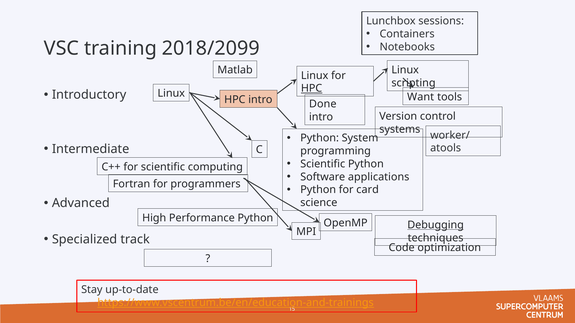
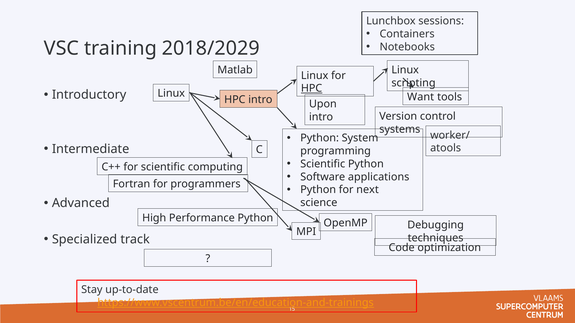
2018/2099: 2018/2099 -> 2018/2029 (211, 48)
Done: Done -> Upon (323, 104)
card: card -> next (368, 190)
Debugging underline: present -> none (436, 225)
